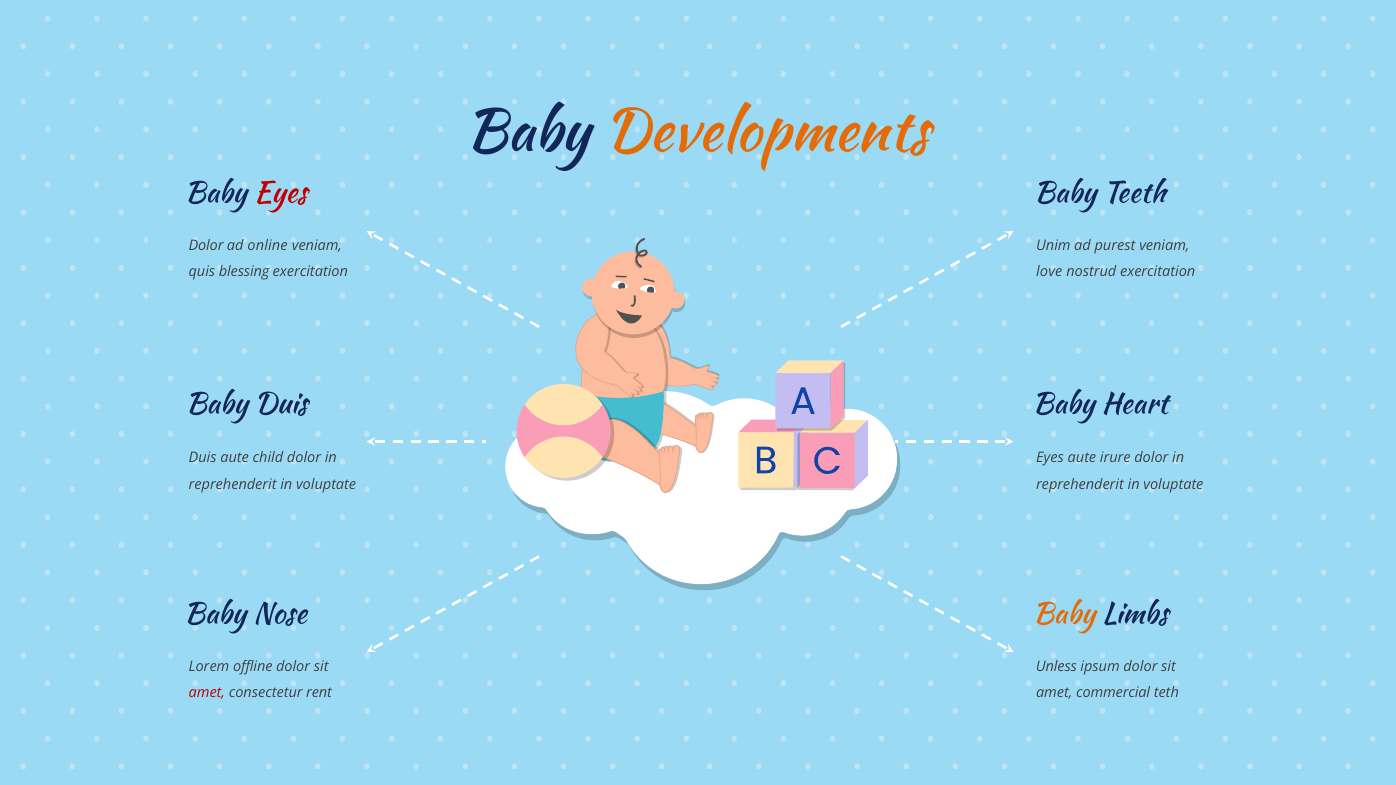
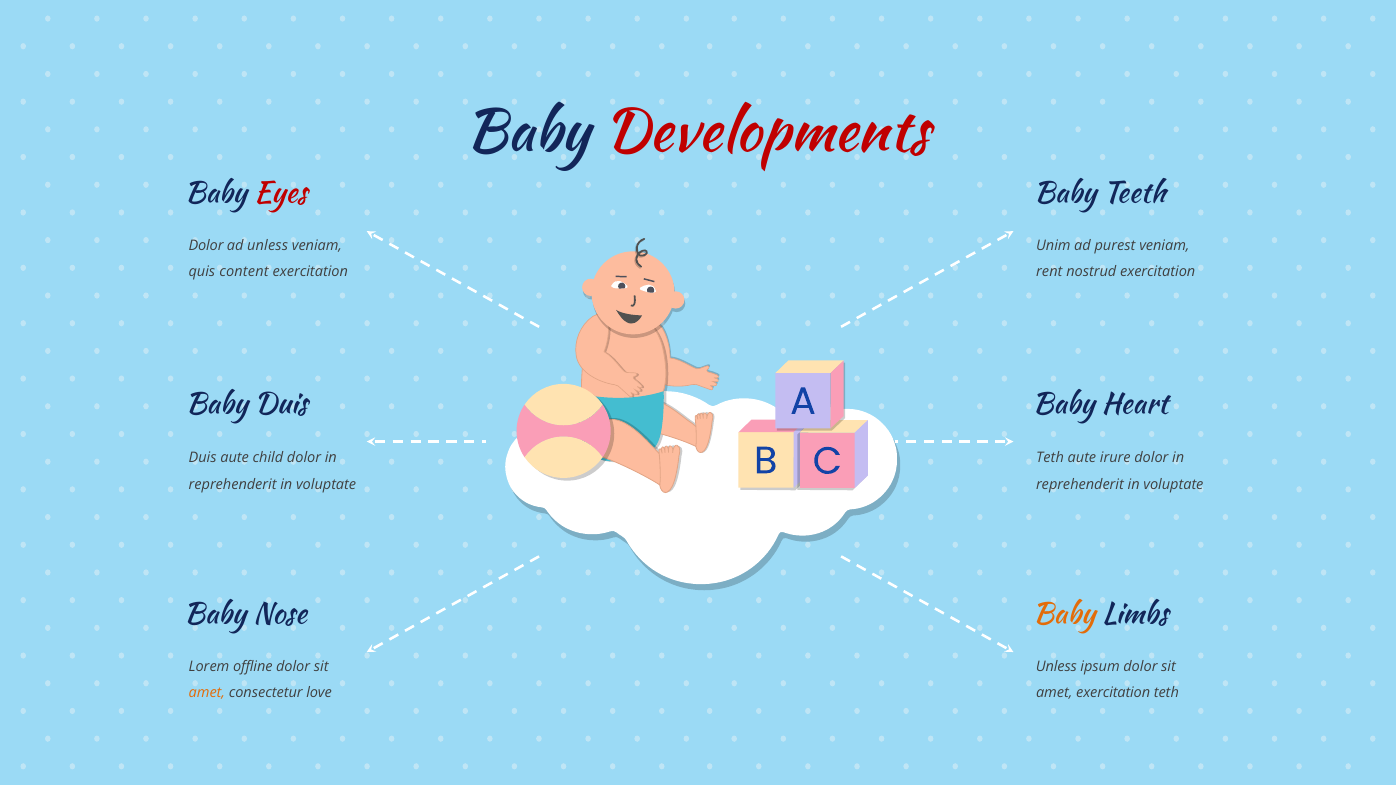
Developments colour: orange -> red (767, 132)
ad online: online -> unless (268, 246)
blessing: blessing -> content (244, 272)
love: love -> rent (1049, 272)
Eyes: Eyes -> Teth (1050, 458)
amet colour: red -> orange (207, 693)
rent: rent -> love (319, 693)
amet commercial: commercial -> exercitation (1113, 693)
